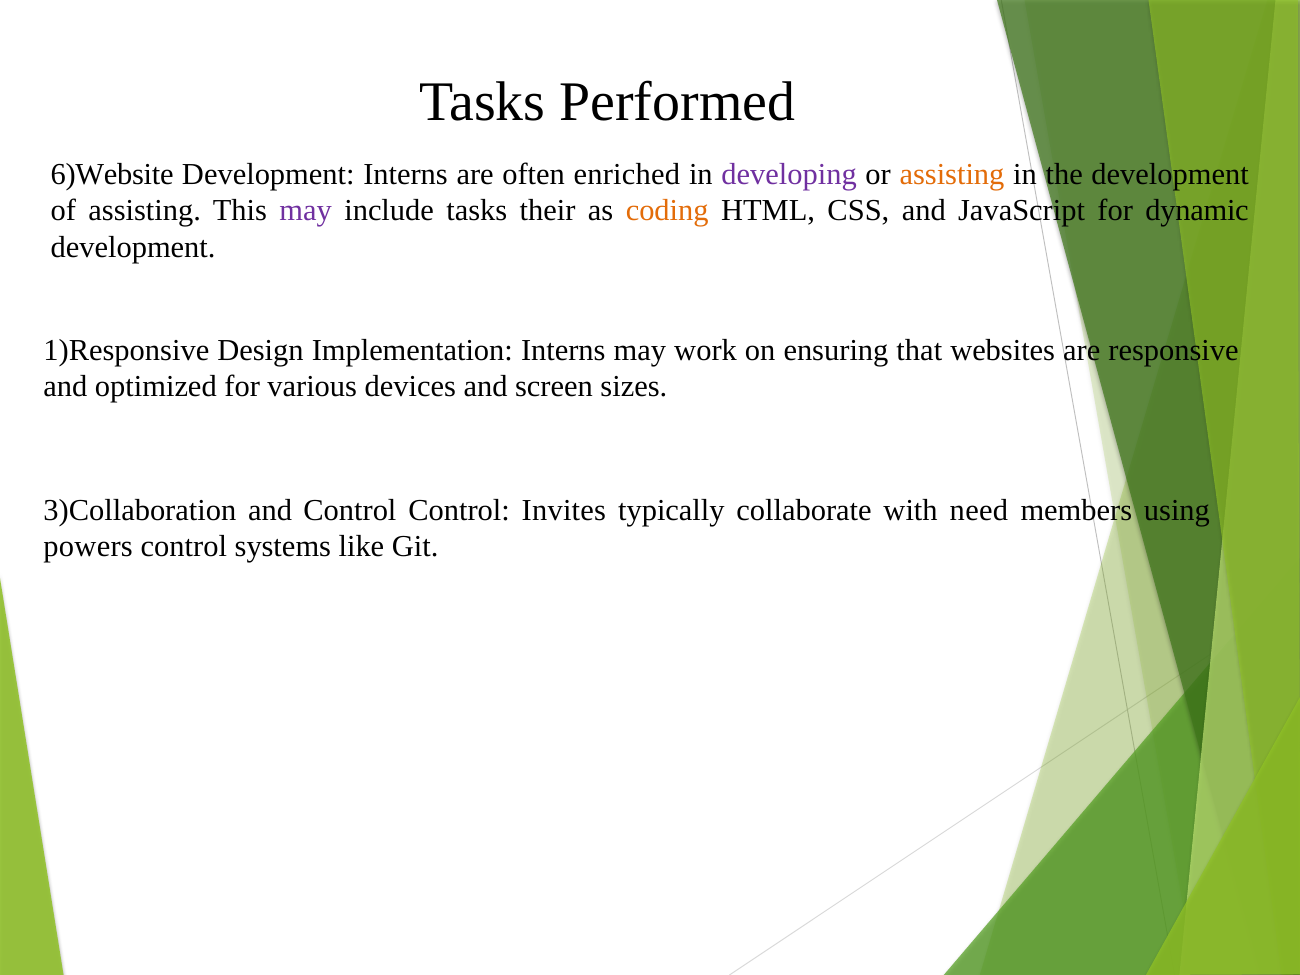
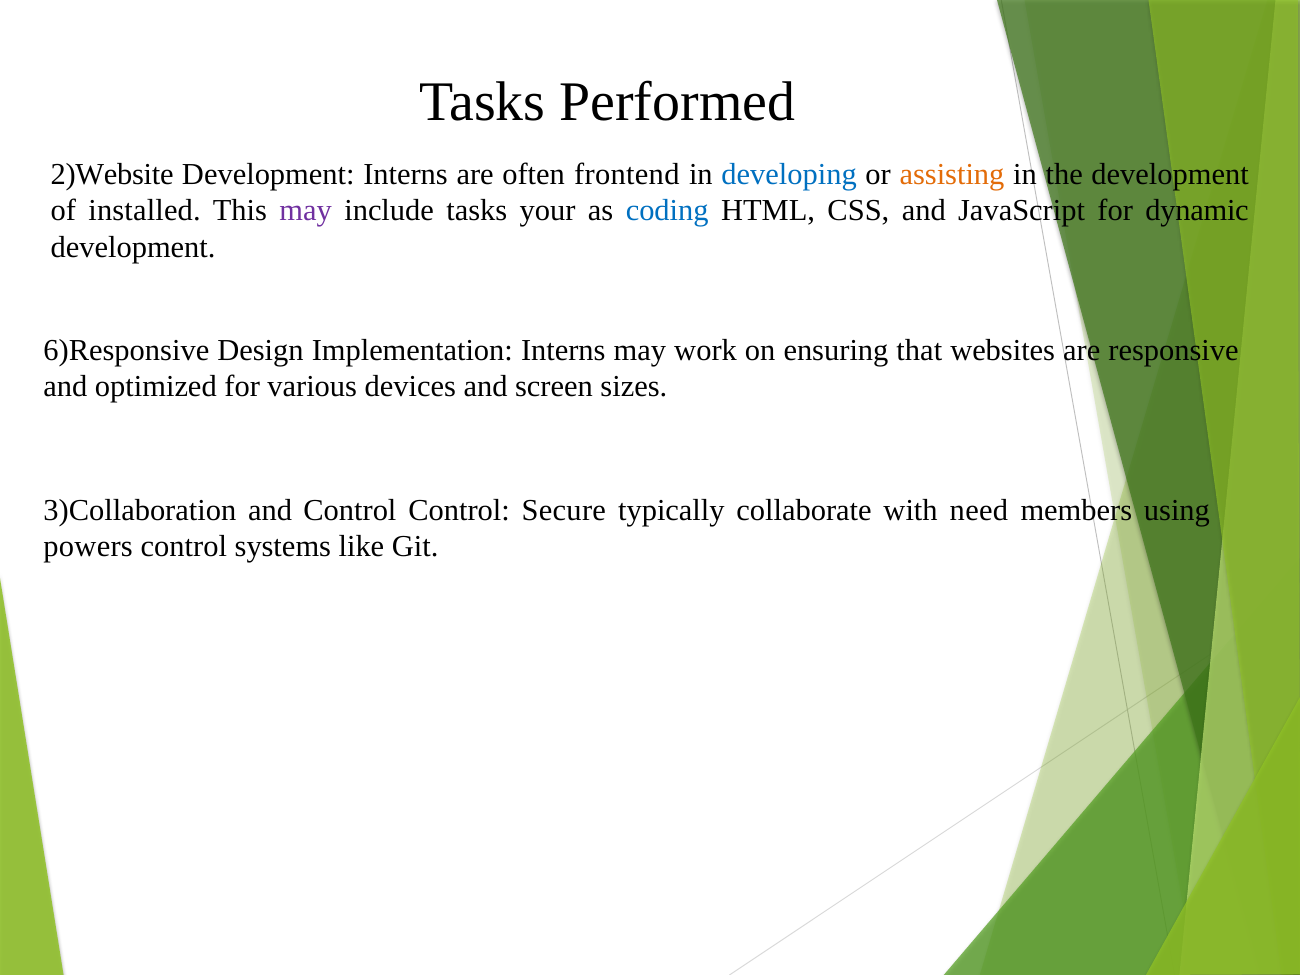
6)Website: 6)Website -> 2)Website (112, 174)
enriched: enriched -> frontend (627, 174)
developing colour: purple -> blue (789, 174)
of assisting: assisting -> installed (145, 211)
their: their -> your (548, 211)
coding colour: orange -> blue (667, 211)
1)Responsive: 1)Responsive -> 6)Responsive (126, 350)
Invites: Invites -> Secure (564, 510)
